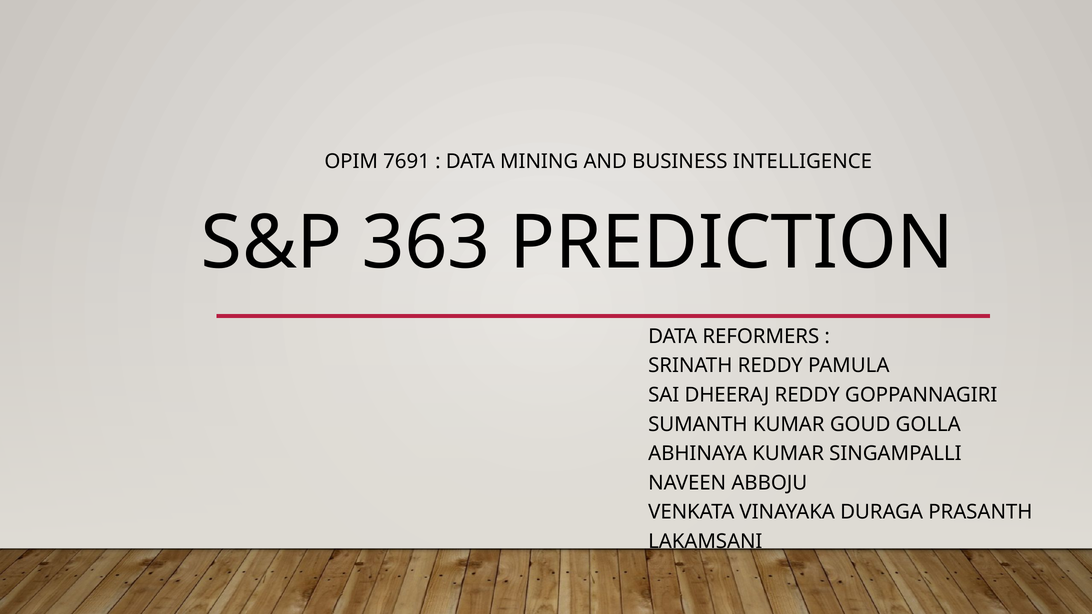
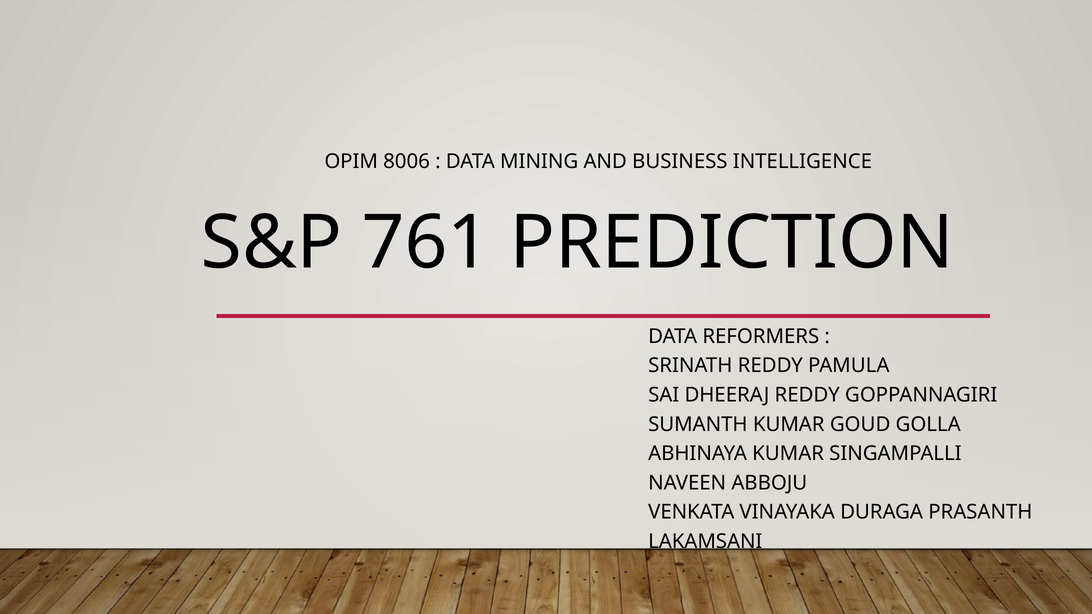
7691: 7691 -> 8006 (407, 161)
363: 363 -> 761 (426, 243)
